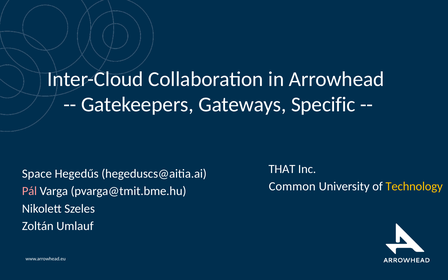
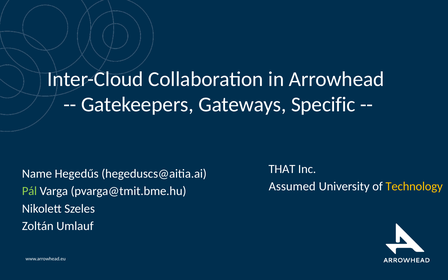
Space: Space -> Name (37, 174)
Common: Common -> Assumed (292, 186)
Pál colour: pink -> light green (29, 191)
